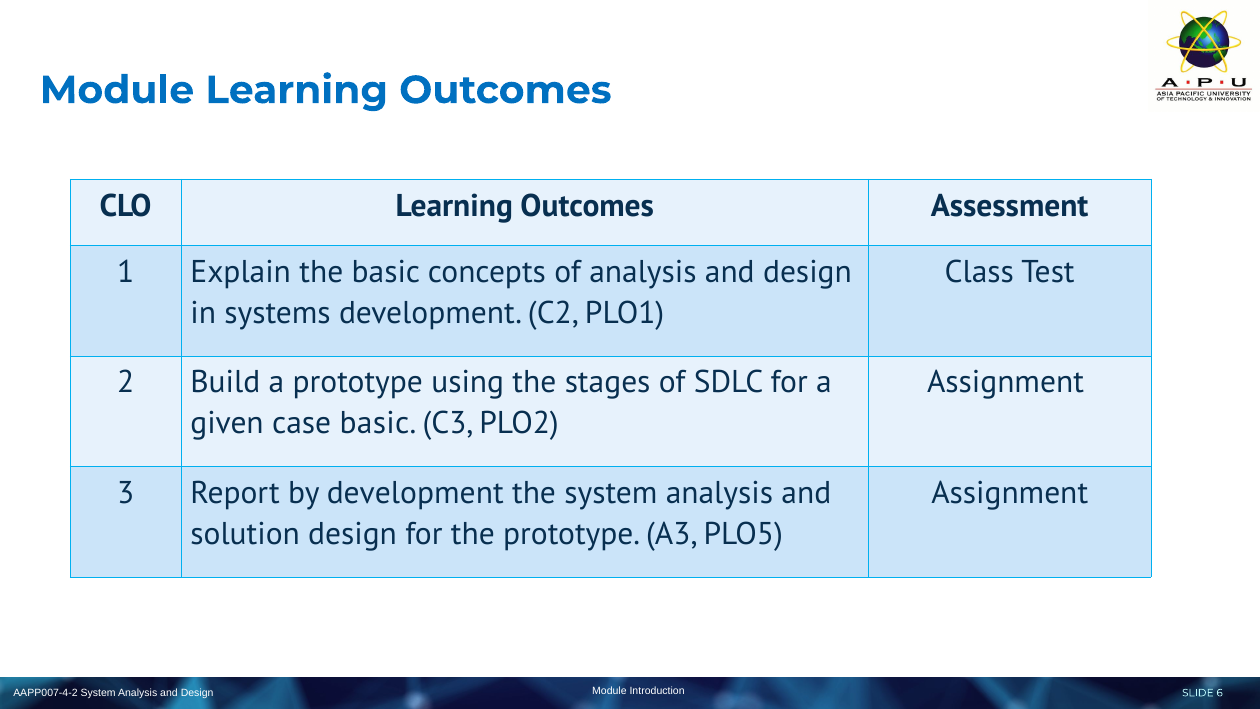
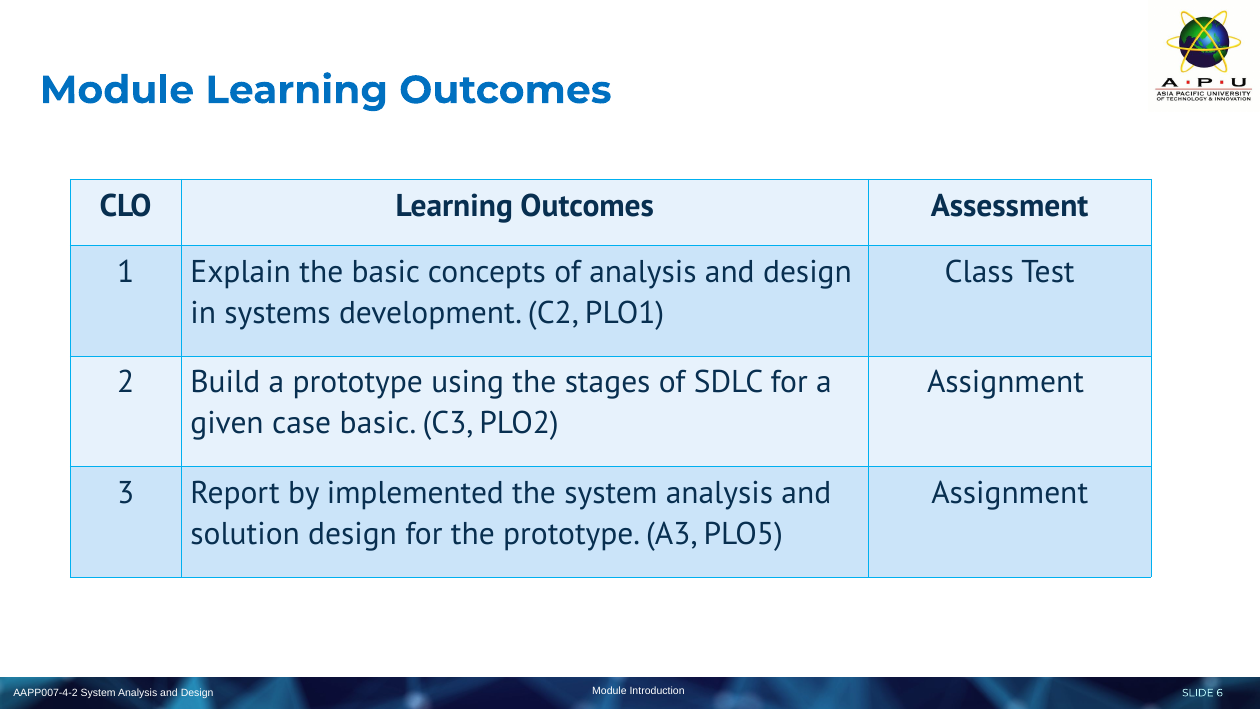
by development: development -> implemented (415, 493)
